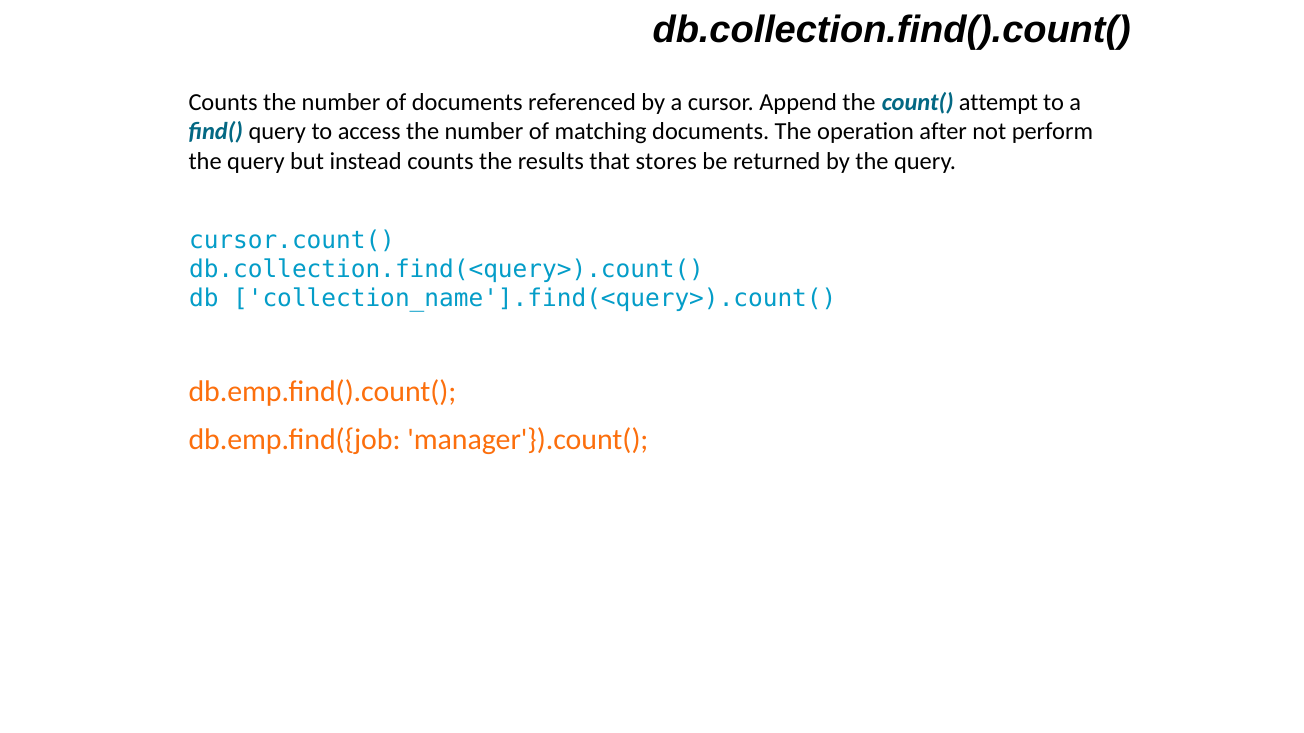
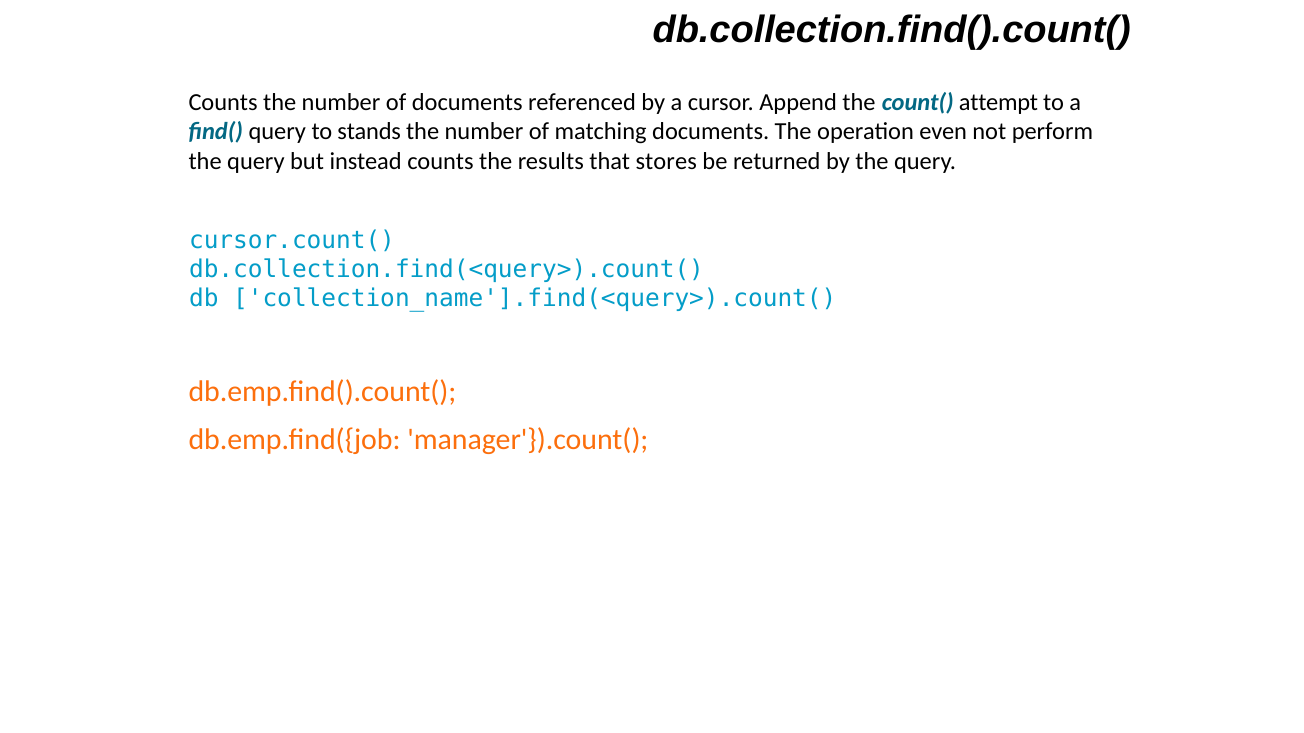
access: access -> stands (369, 132)
after: after -> even (943, 132)
